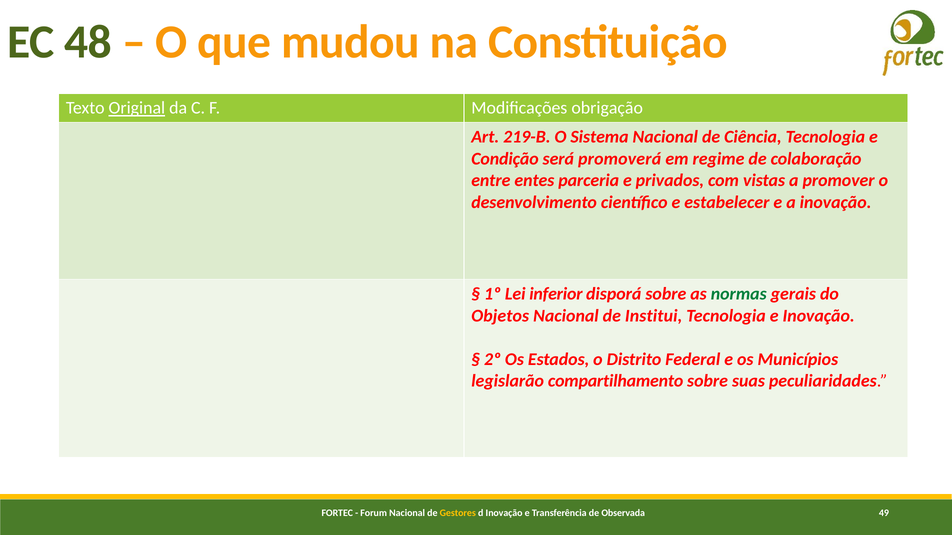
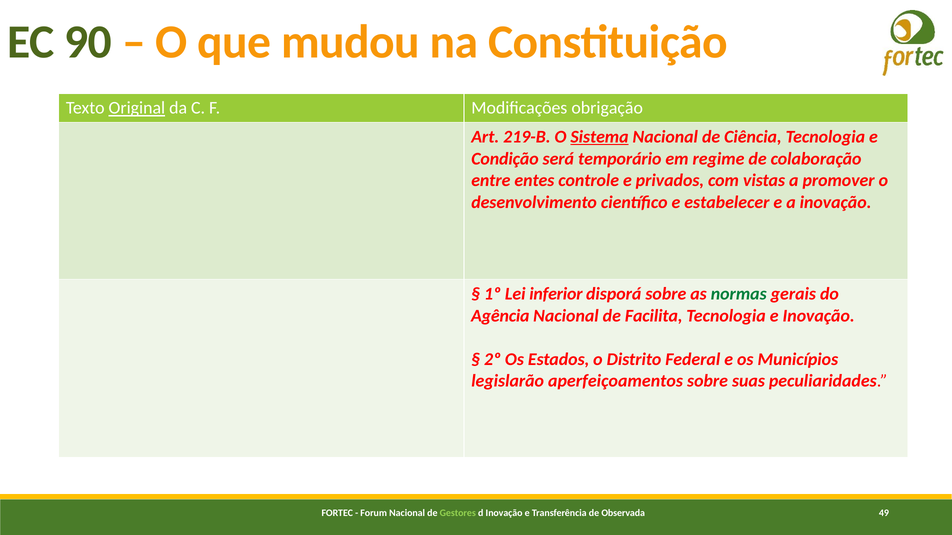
48: 48 -> 90 (88, 42)
Sistema underline: none -> present (600, 137)
promoverá: promoverá -> temporário (620, 159)
parceria: parceria -> controle (589, 181)
Objetos: Objetos -> Agência (500, 316)
Institui: Institui -> Facilita (654, 316)
compartilhamento: compartilhamento -> aperfeiçoamentos (616, 381)
Gestores colour: yellow -> light green (458, 514)
